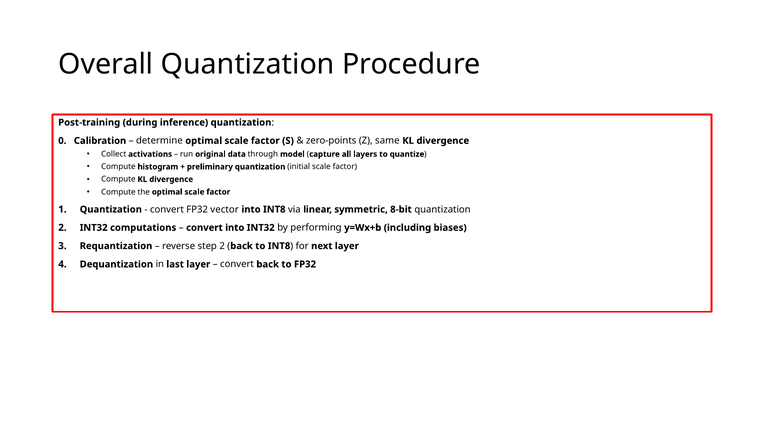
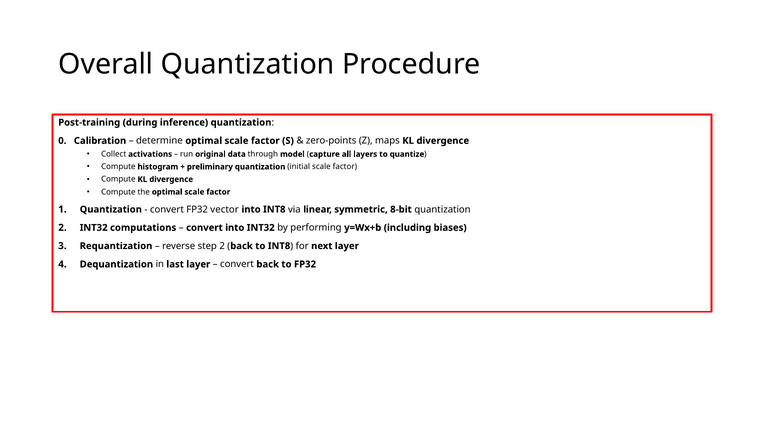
same: same -> maps (387, 141)
